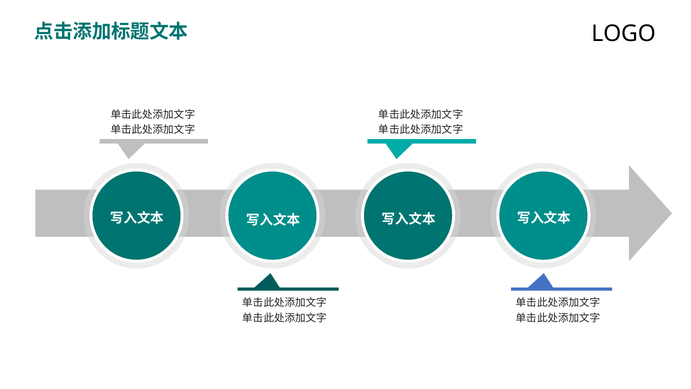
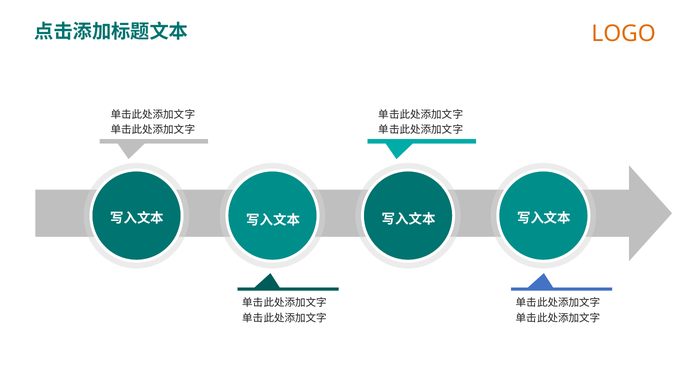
LOGO colour: black -> orange (624, 34)
